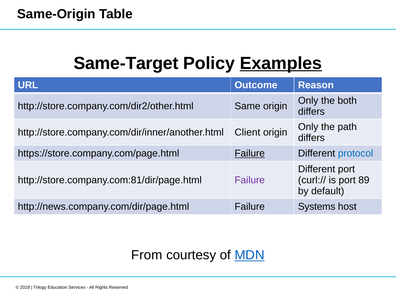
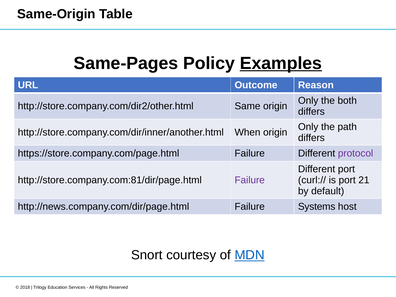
Same-Target: Same-Target -> Same-Pages (126, 63)
Client: Client -> When (247, 132)
Failure underline: present -> none (250, 153)
protocol colour: blue -> purple (356, 153)
89: 89 -> 21 (364, 180)
From: From -> Snort (147, 255)
